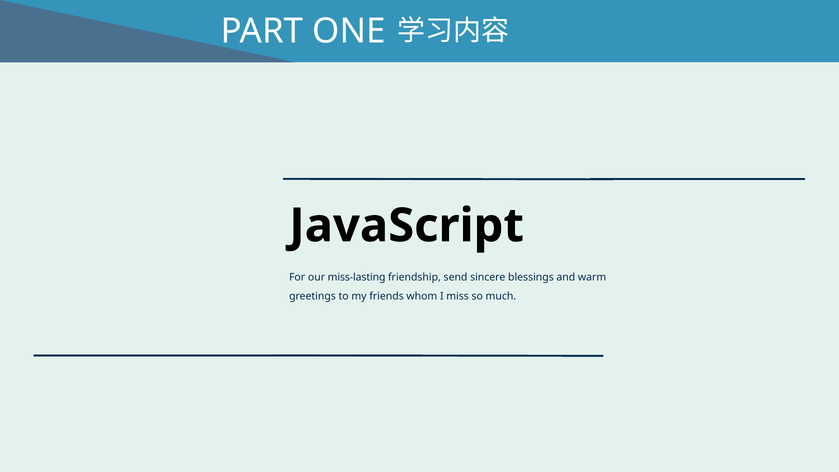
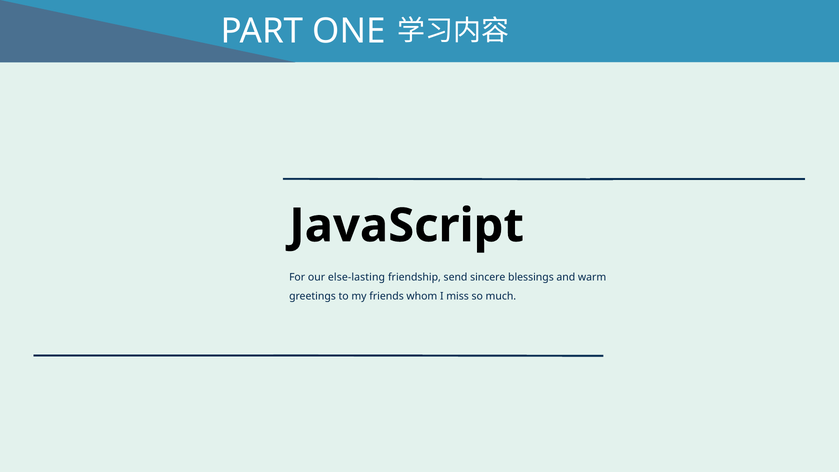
miss-lasting: miss-lasting -> else-lasting (356, 277)
